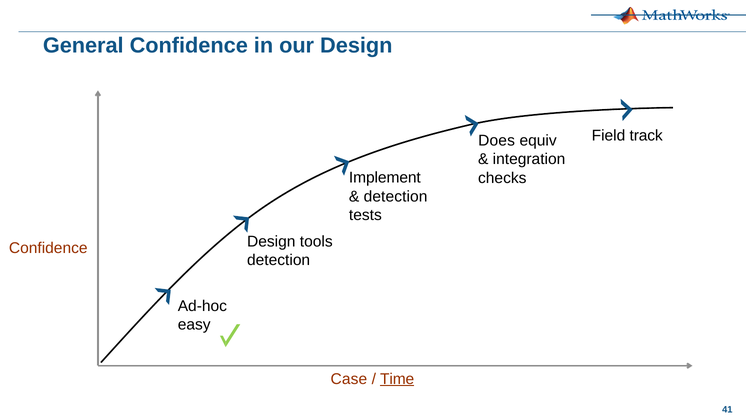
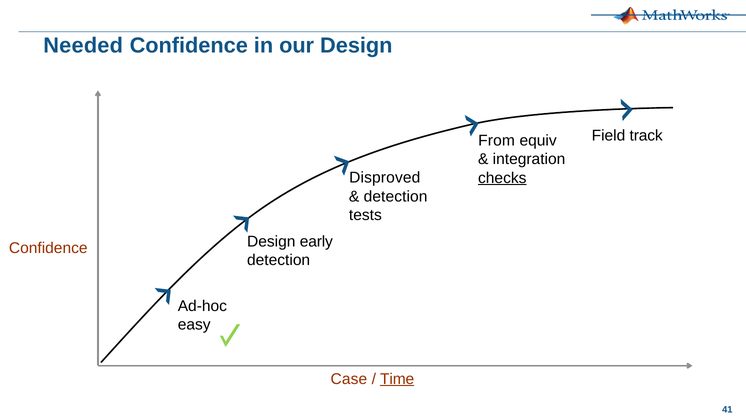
General: General -> Needed (83, 45)
Does: Does -> From (497, 141)
Implement: Implement -> Disproved (385, 178)
checks underline: none -> present (502, 178)
tools: tools -> early (316, 241)
